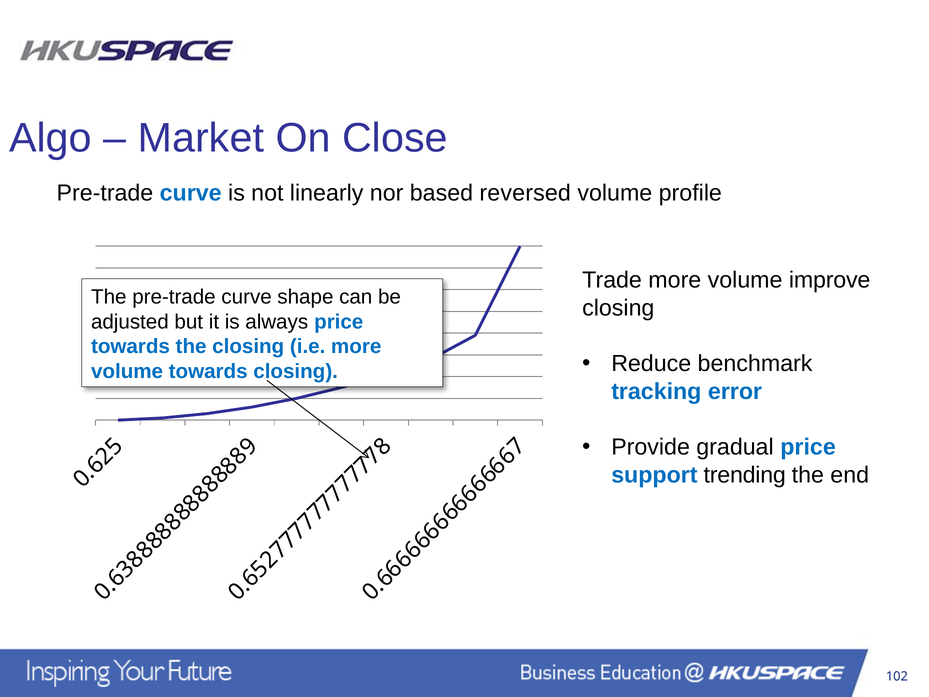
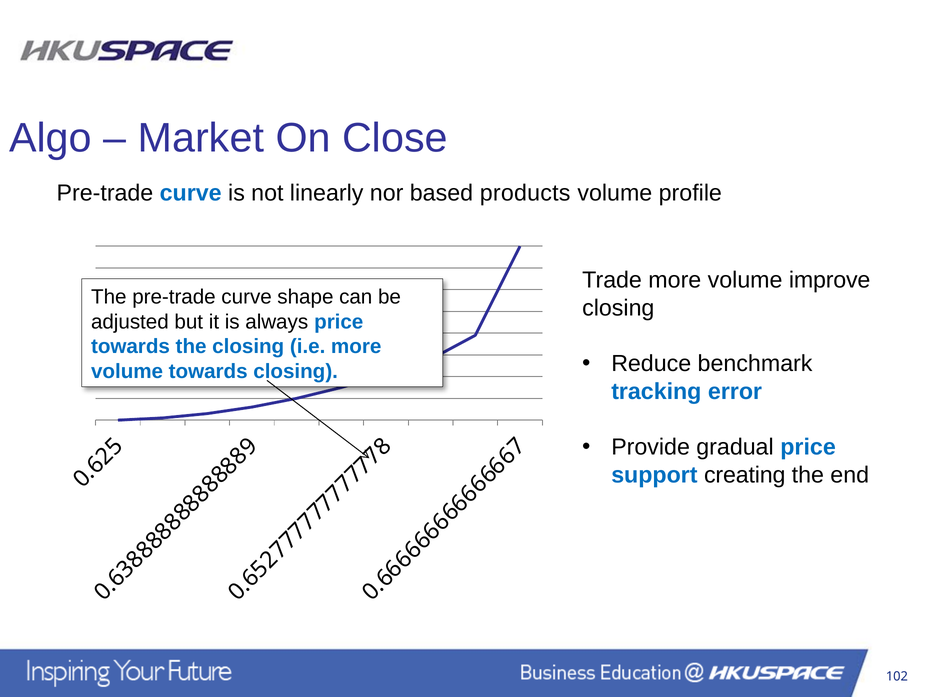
reversed: reversed -> products (525, 193)
trending: trending -> creating (745, 475)
